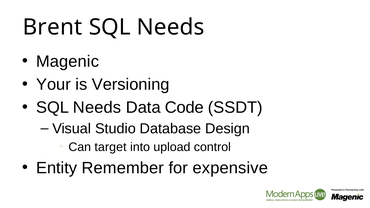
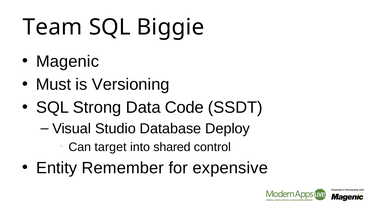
Brent: Brent -> Team (52, 27)
Needs: Needs -> Biggie (171, 27)
Your: Your -> Must (54, 84)
Needs: Needs -> Strong (97, 108)
Design: Design -> Deploy (228, 129)
upload: upload -> shared (172, 147)
